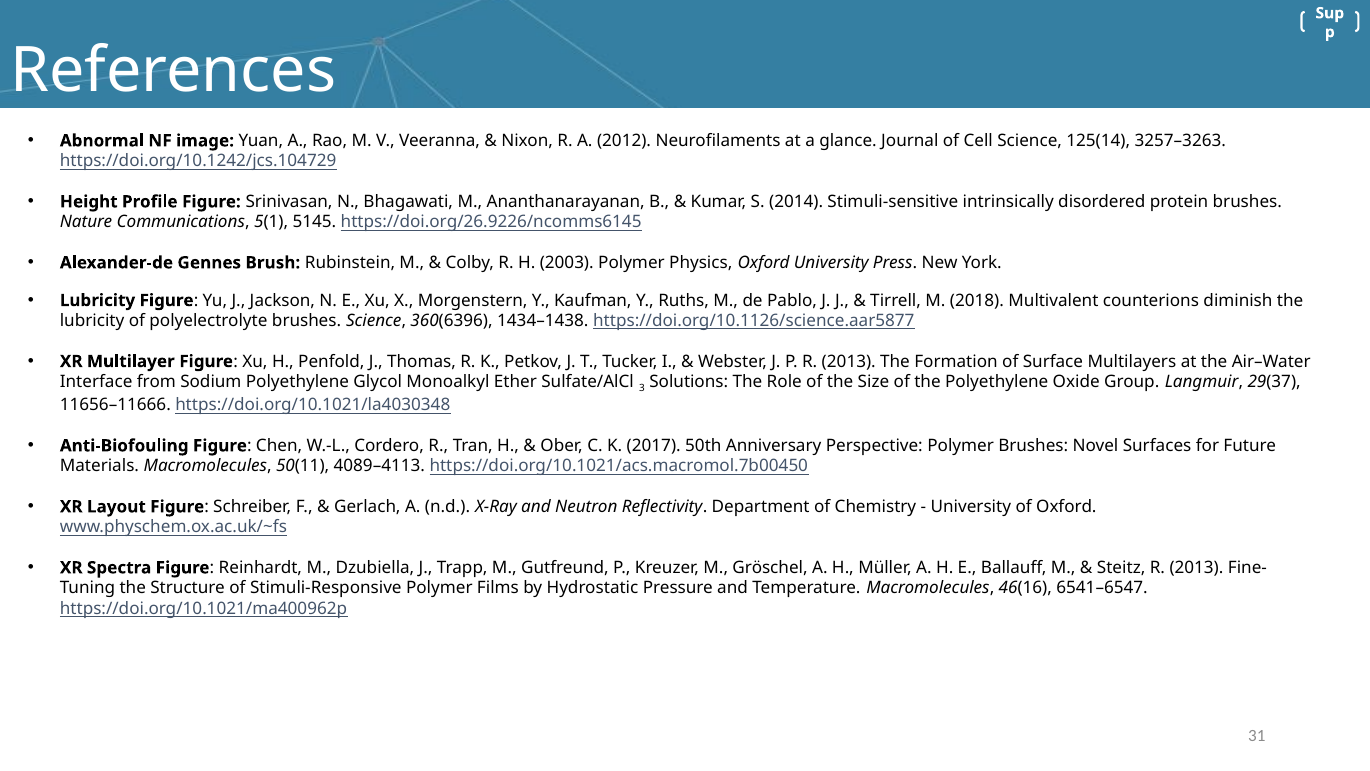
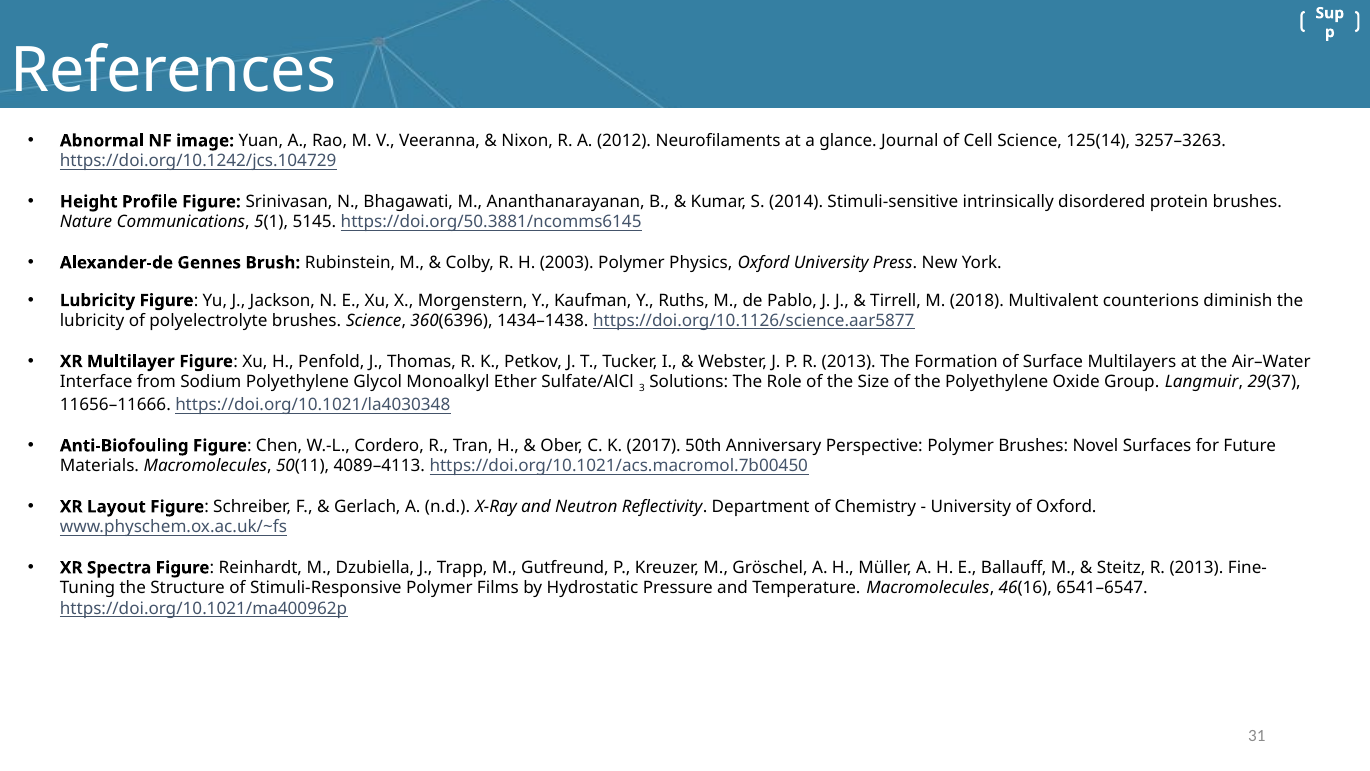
https://doi.org/26.9226/ncomms6145: https://doi.org/26.9226/ncomms6145 -> https://doi.org/50.3881/ncomms6145 (491, 222)
